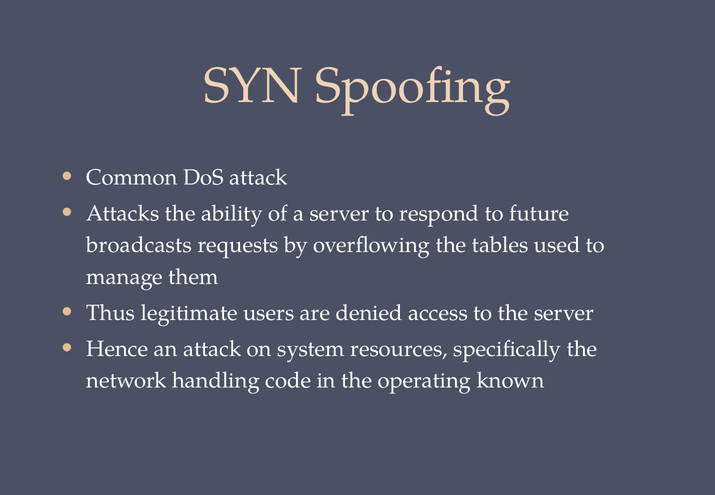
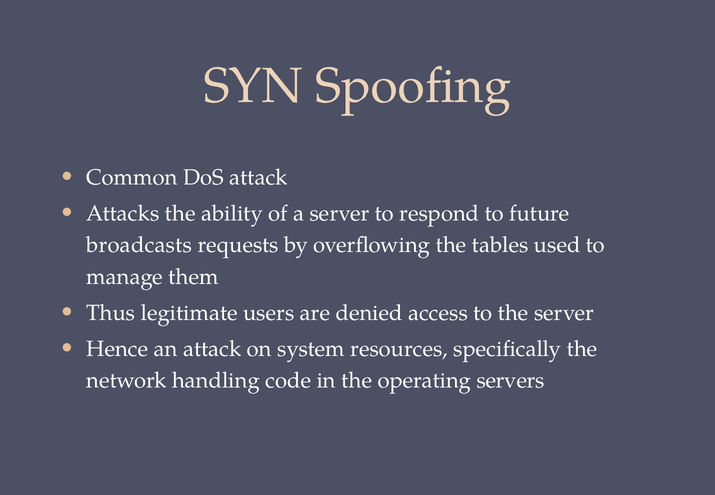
known: known -> servers (511, 381)
